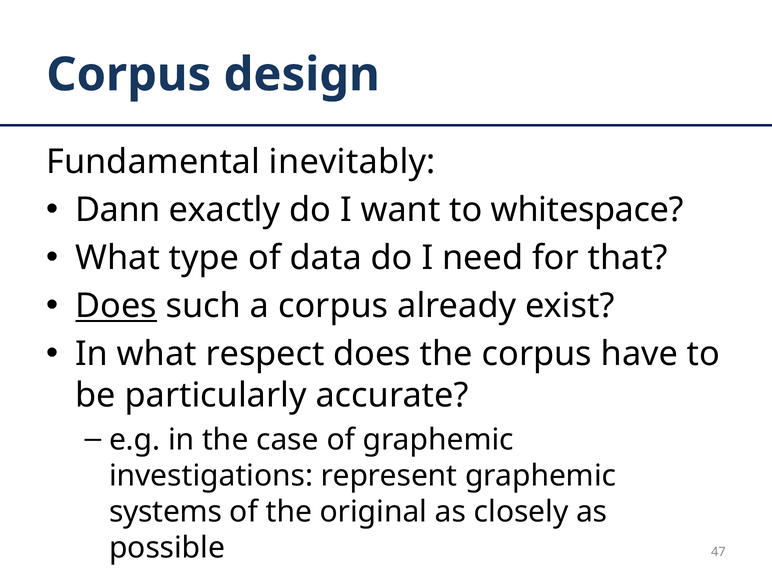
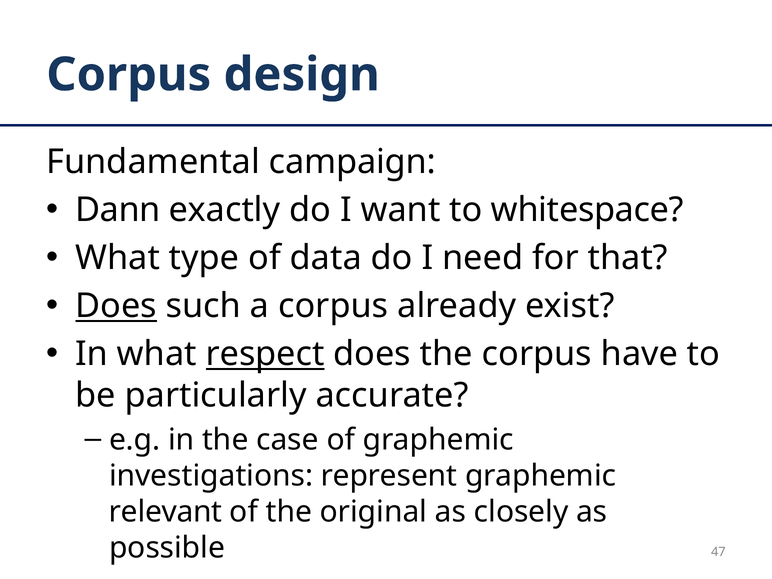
inevitably: inevitably -> campaign (353, 162)
respect underline: none -> present (265, 354)
systems: systems -> relevant (166, 512)
